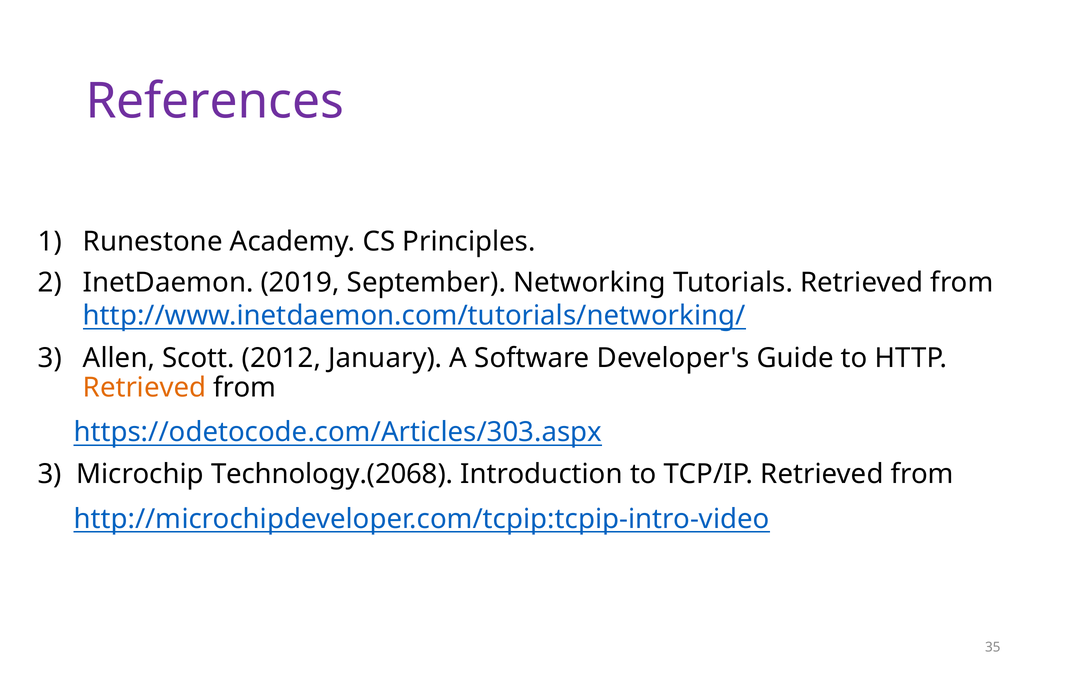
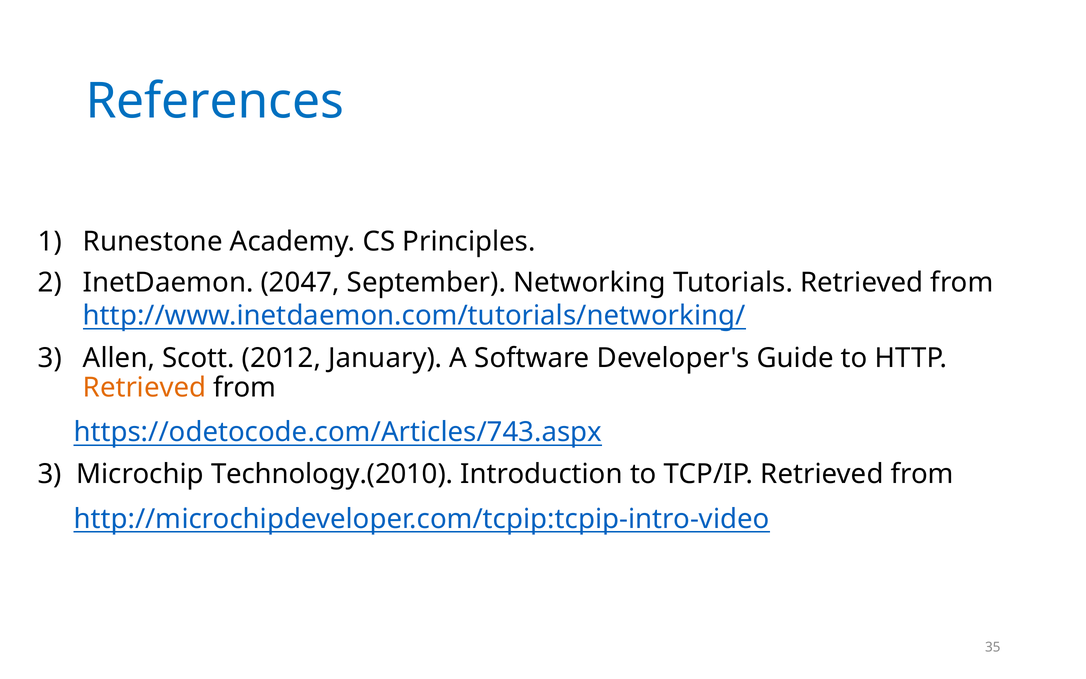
References colour: purple -> blue (215, 101)
2019: 2019 -> 2047 (300, 283)
https://odetocode.com/Articles/303.aspx: https://odetocode.com/Articles/303.aspx -> https://odetocode.com/Articles/743.aspx (338, 432)
Technology.(2068: Technology.(2068 -> Technology.(2010 (332, 474)
